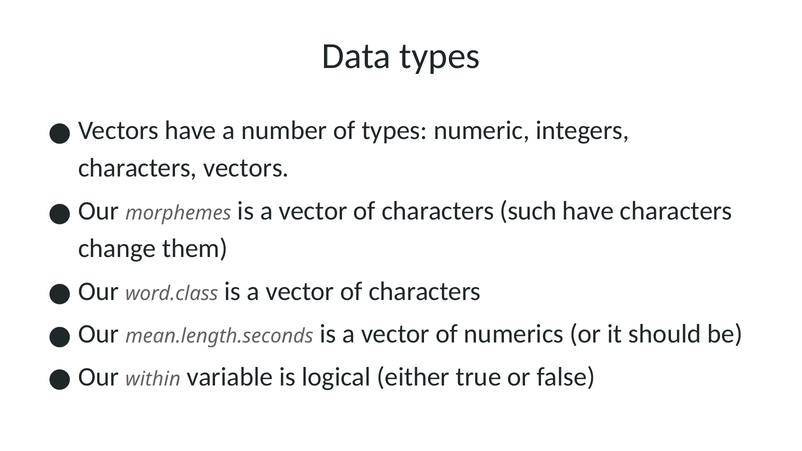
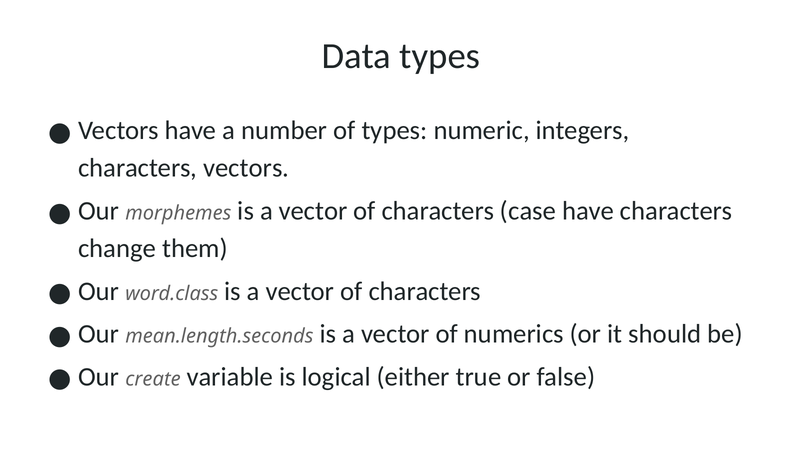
such: such -> case (528, 211)
within: within -> create (153, 379)
